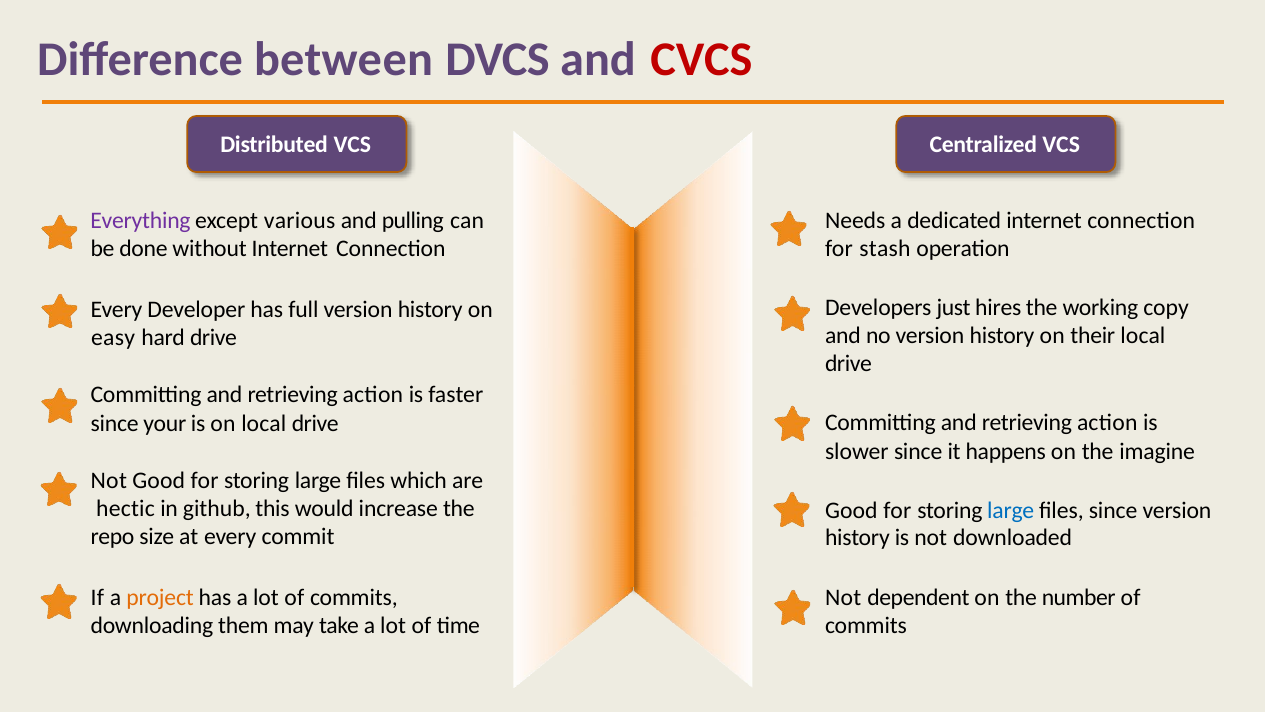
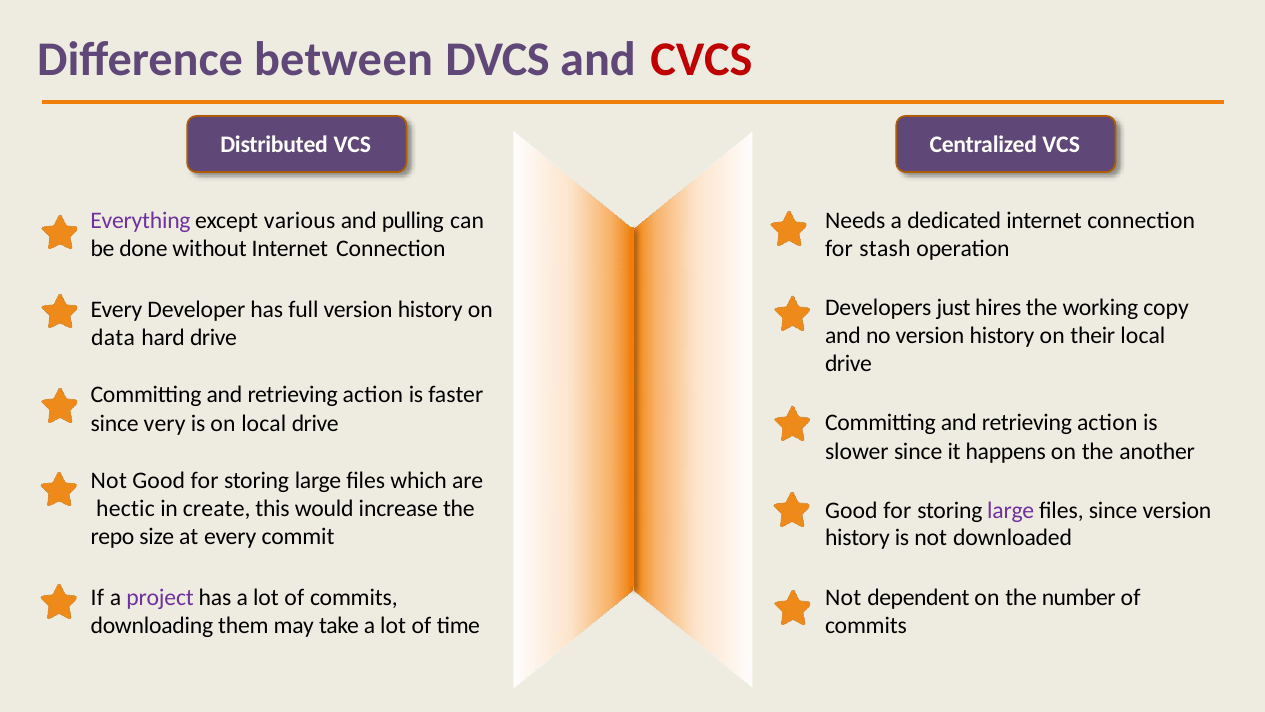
easy: easy -> data (113, 337)
your: your -> very (165, 423)
imagine: imagine -> another (1157, 451)
github: github -> create (217, 508)
large colour: blue -> purple (1011, 510)
project colour: orange -> purple (160, 597)
